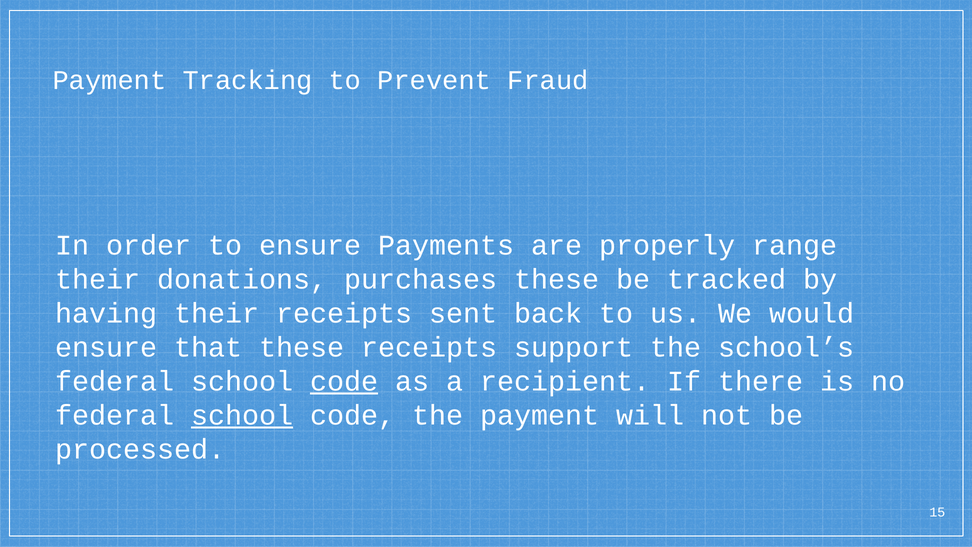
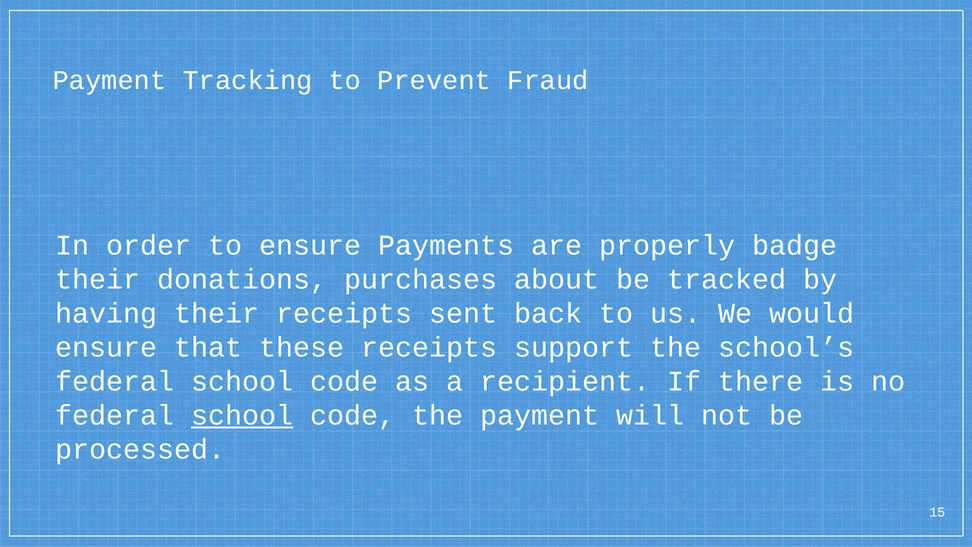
range: range -> badge (795, 245)
purchases these: these -> about (557, 279)
code underline: present -> none (344, 381)
